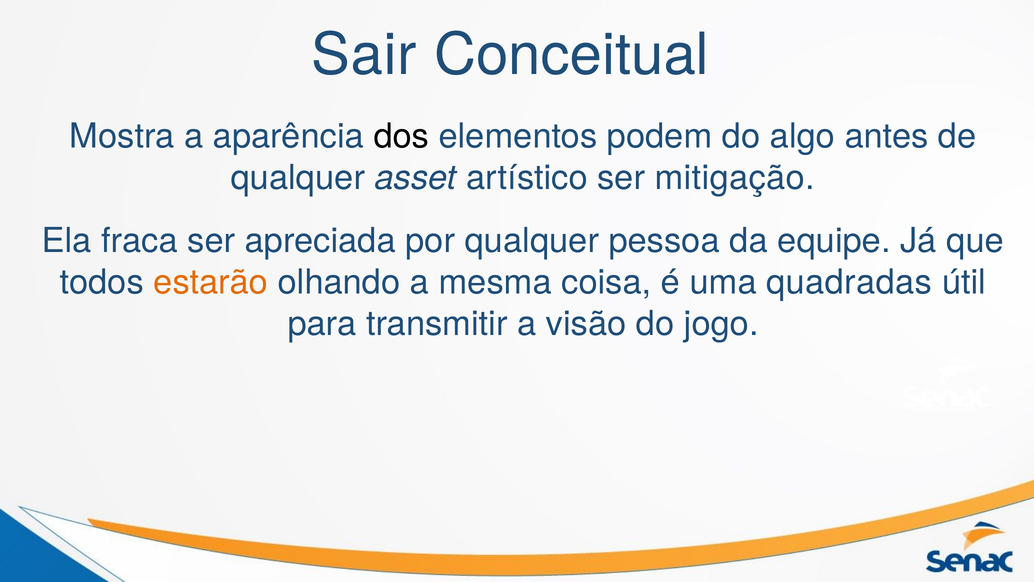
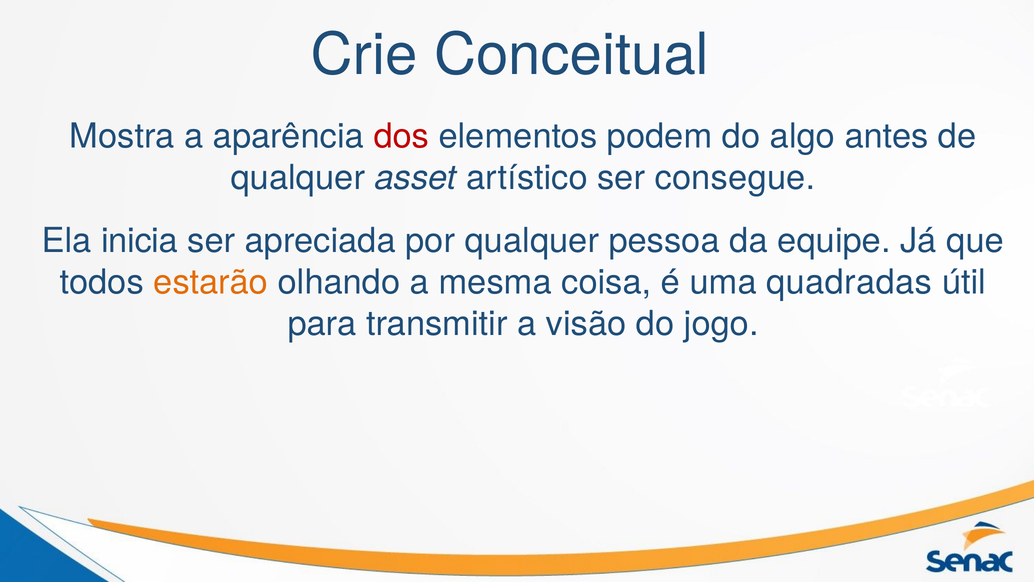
Sair: Sair -> Crie (364, 55)
dos colour: black -> red (401, 136)
mitigação: mitigação -> consegue (735, 178)
fraca: fraca -> inicia (140, 241)
